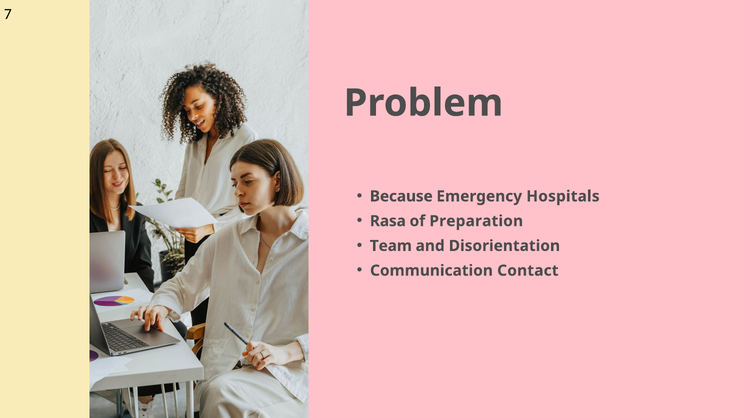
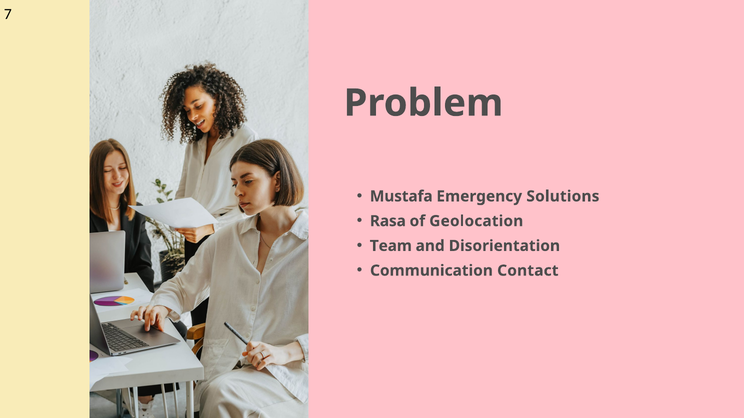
Because: Because -> Mustafa (401, 197)
Hospitals: Hospitals -> Solutions (563, 197)
Preparation: Preparation -> Geolocation (476, 221)
